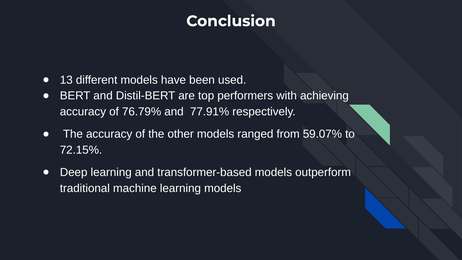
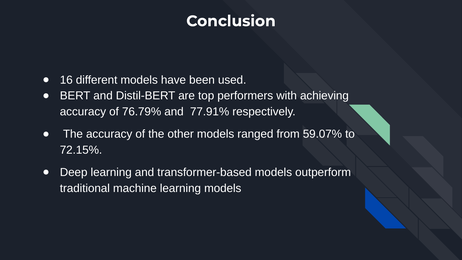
13: 13 -> 16 (66, 80)
